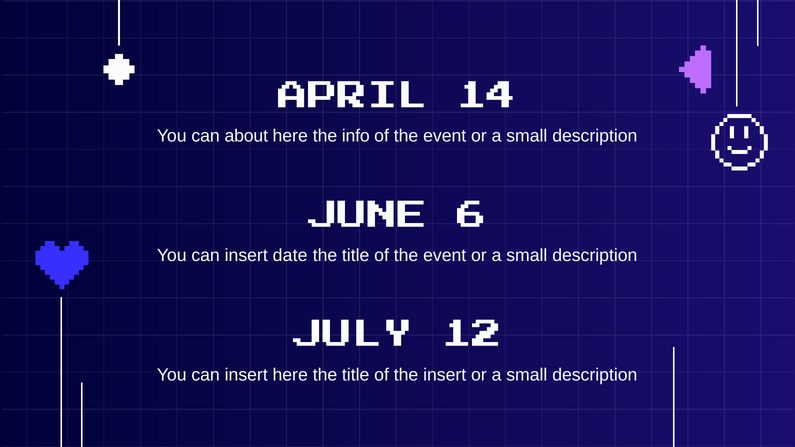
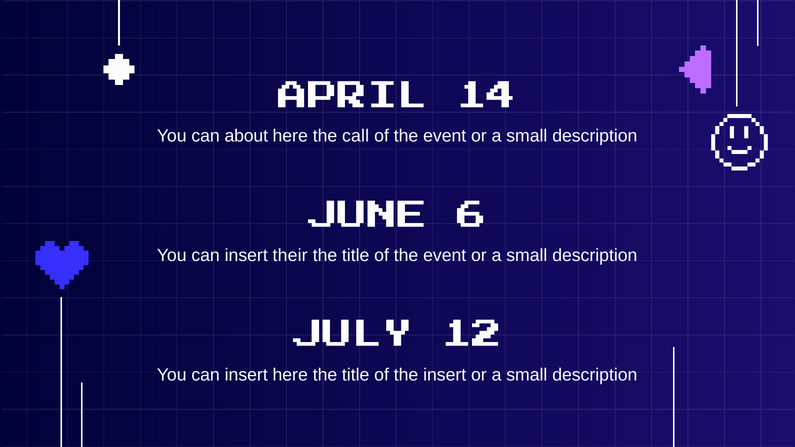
info: info -> call (356, 136)
date: date -> their (290, 256)
